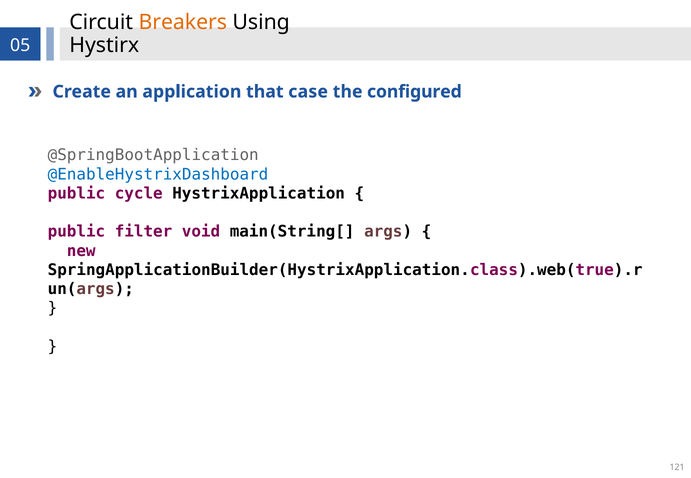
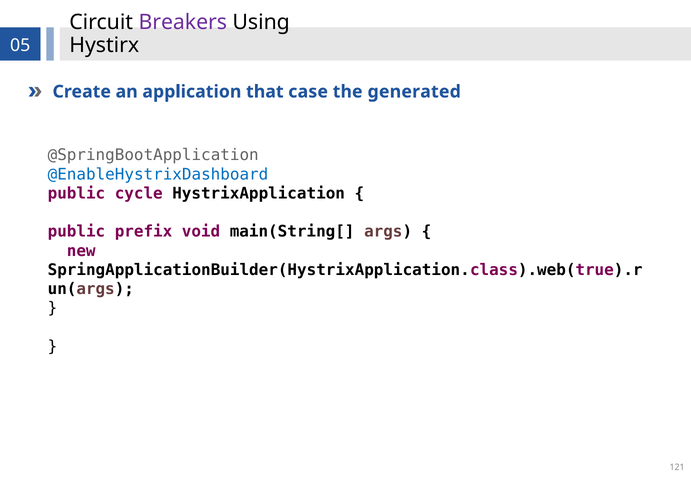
Breakers colour: orange -> purple (183, 22)
configured: configured -> generated (414, 92)
filter: filter -> prefix (144, 232)
